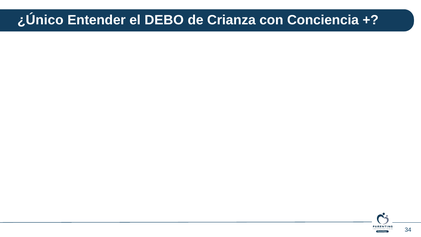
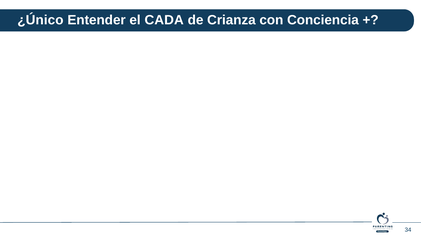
DEBO: DEBO -> CADA (164, 20)
